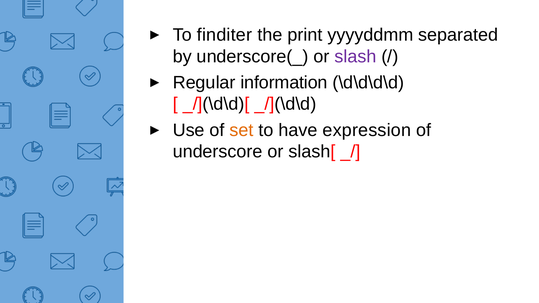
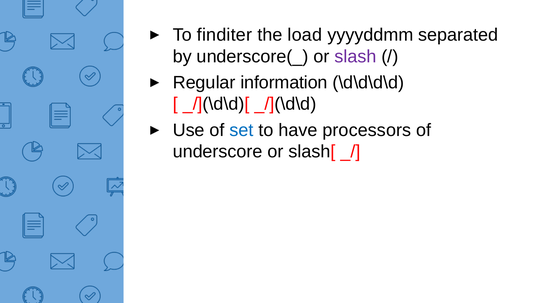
print: print -> load (305, 35)
set colour: orange -> blue (242, 130)
expression: expression -> processors (367, 130)
